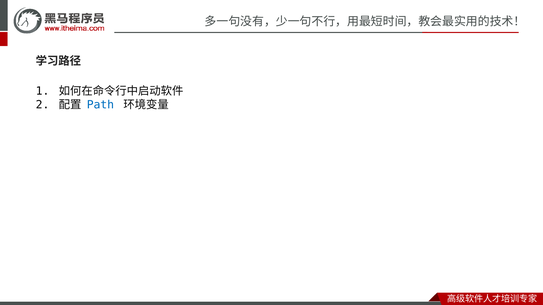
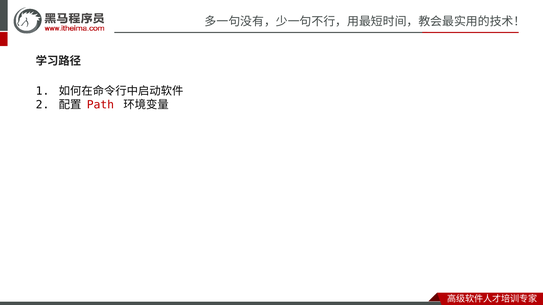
Path colour: blue -> red (100, 105)
